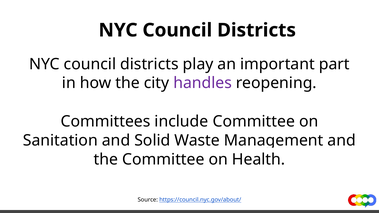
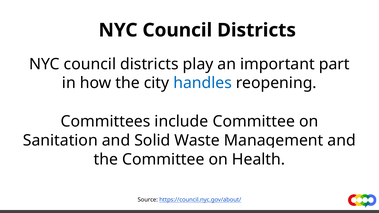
handles colour: purple -> blue (203, 83)
